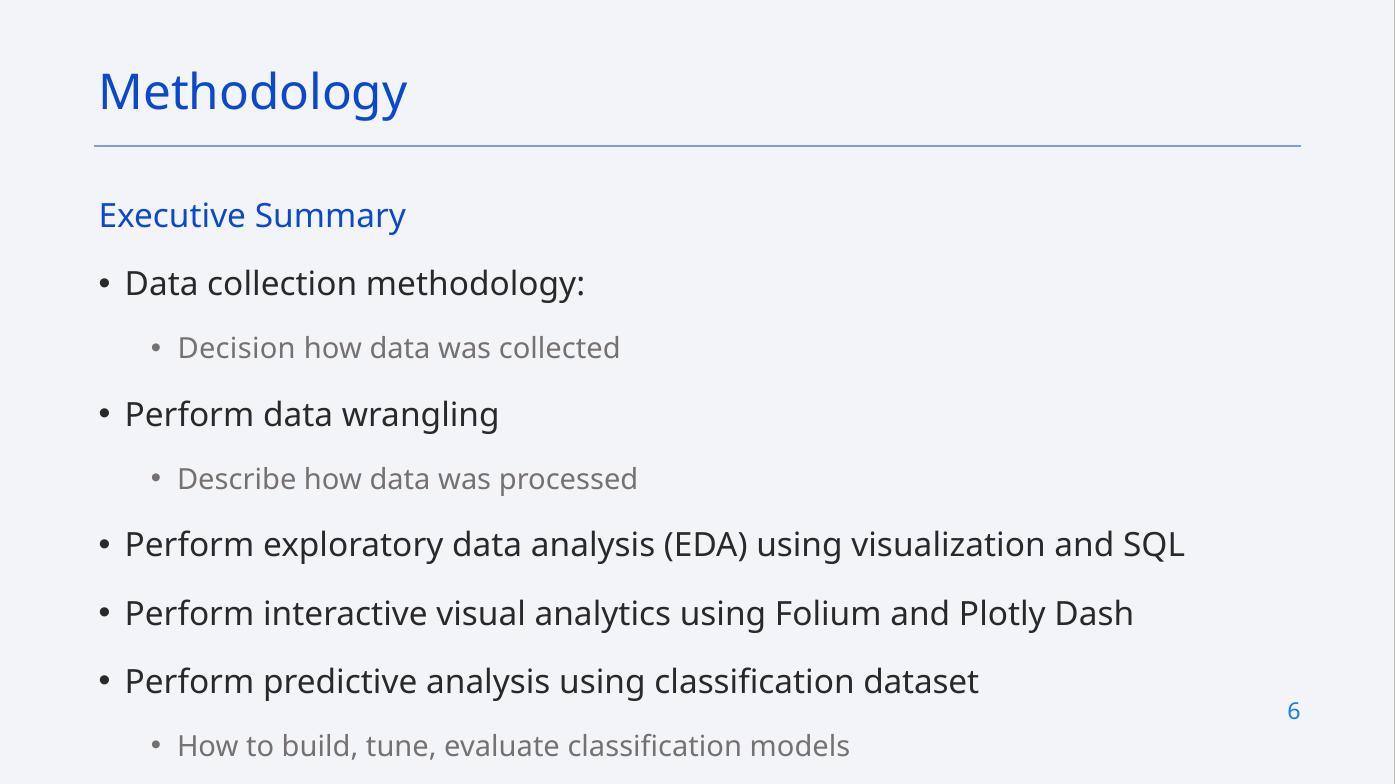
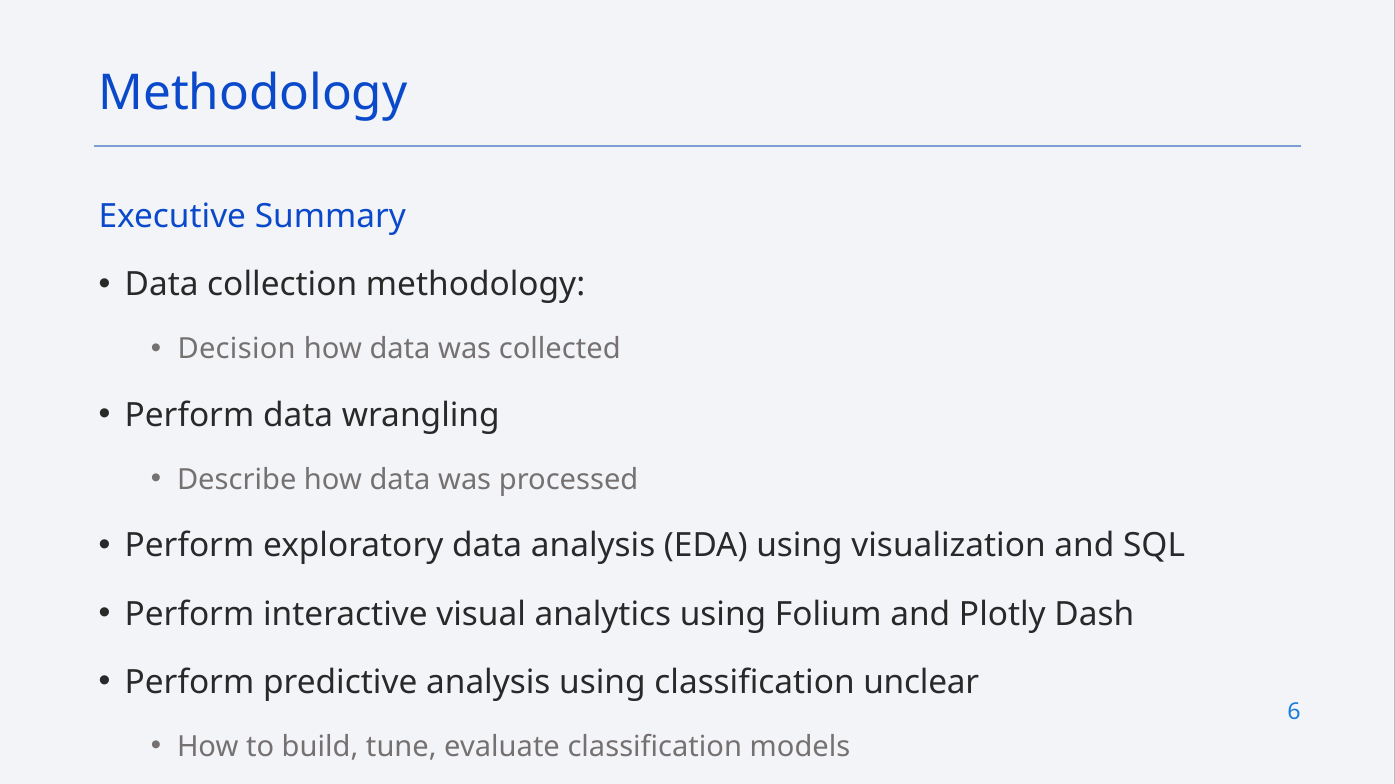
dataset: dataset -> unclear (921, 683)
